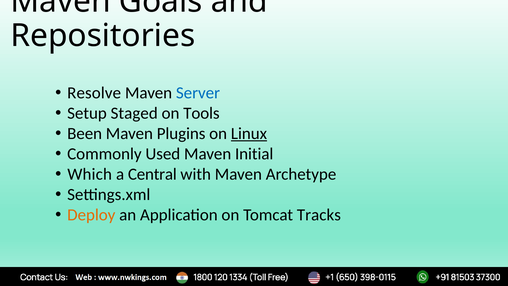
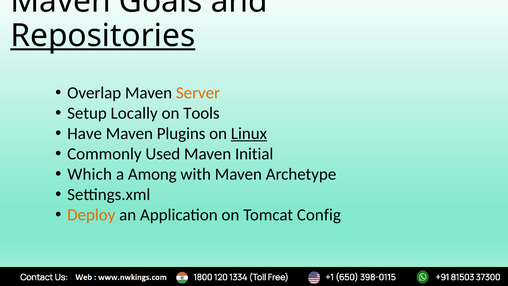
Repositories underline: none -> present (103, 36)
Resolve: Resolve -> Overlap (94, 93)
Server colour: blue -> orange (198, 93)
Staged: Staged -> Locally (134, 113)
Been: Been -> Have (85, 134)
Central: Central -> Among (152, 174)
Tracks: Tracks -> Config (319, 215)
